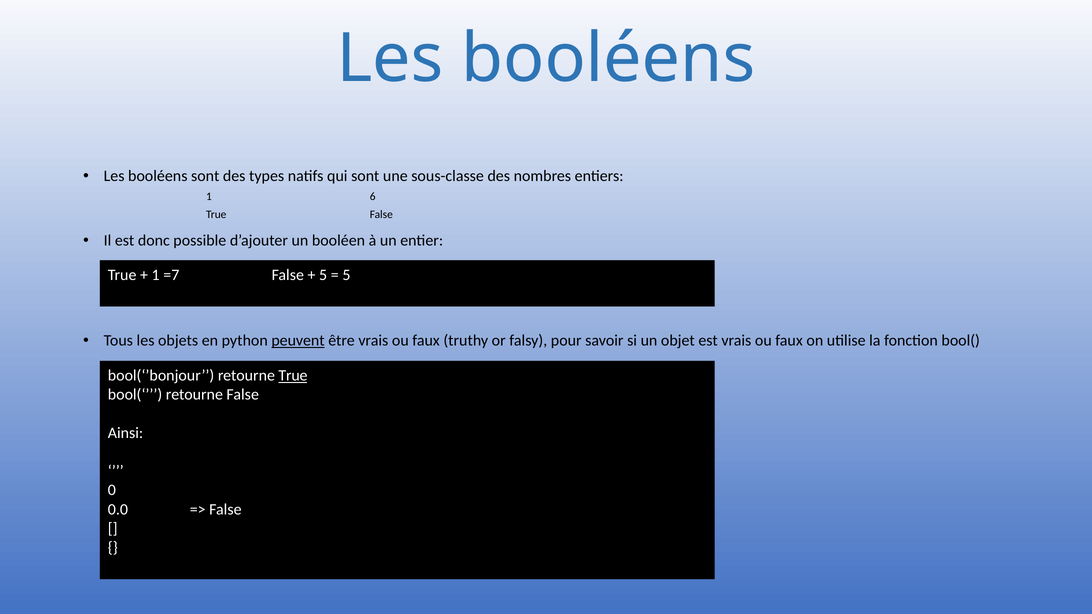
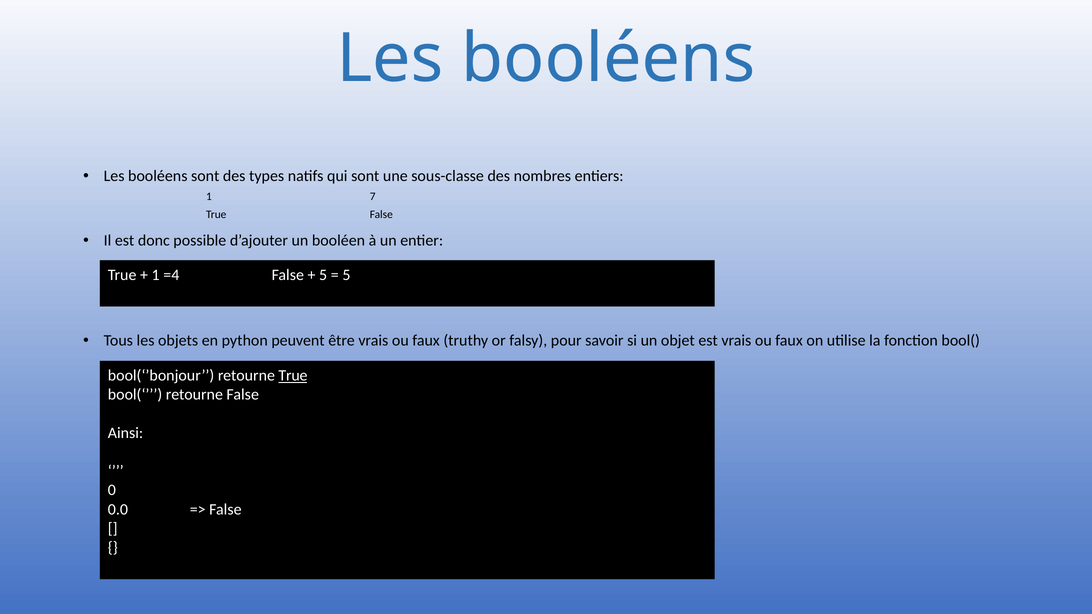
6: 6 -> 7 (373, 197)
=7: =7 -> =4 (171, 275)
peuvent underline: present -> none (298, 341)
